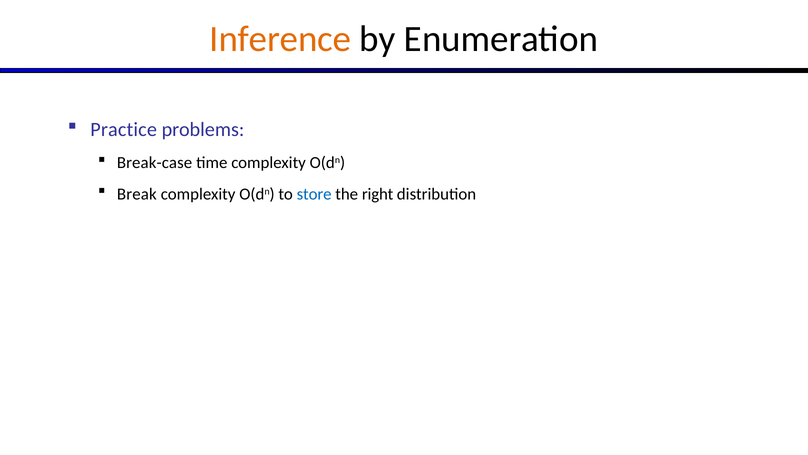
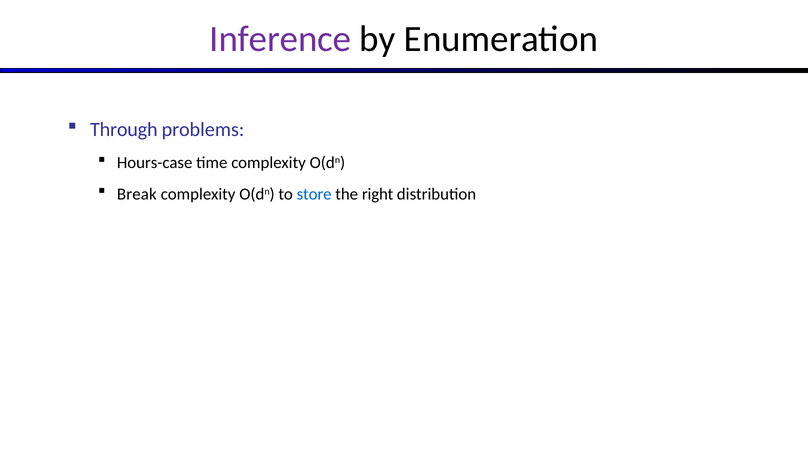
Inference colour: orange -> purple (280, 39)
Practice: Practice -> Through (124, 130)
Break-case: Break-case -> Hours-case (155, 163)
